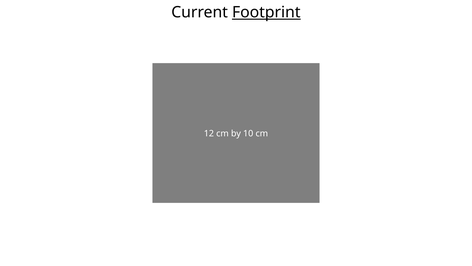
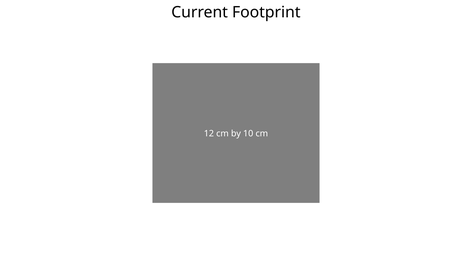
Footprint underline: present -> none (266, 12)
